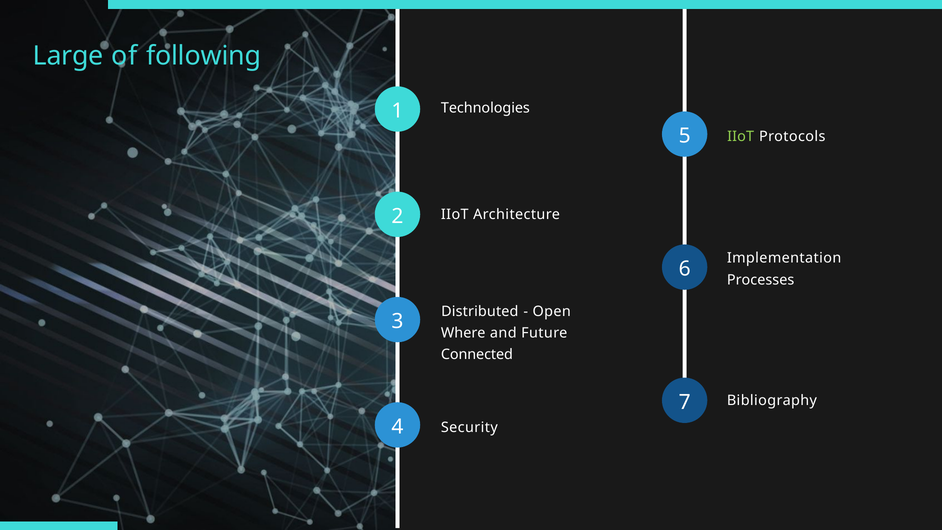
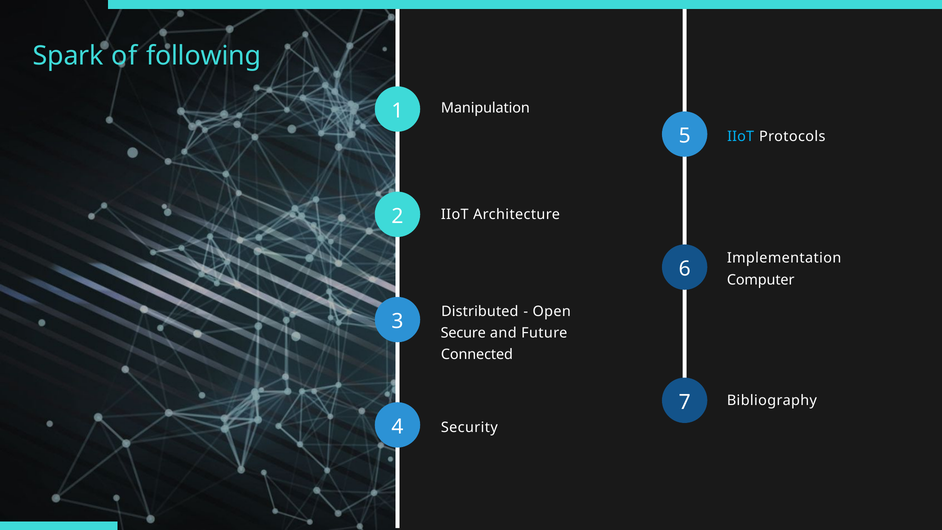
Large: Large -> Spark (68, 56)
Technologies: Technologies -> Manipulation (485, 108)
IIoT colour: light green -> light blue (741, 137)
Processes: Processes -> Computer (761, 280)
Where: Where -> Secure (463, 333)
